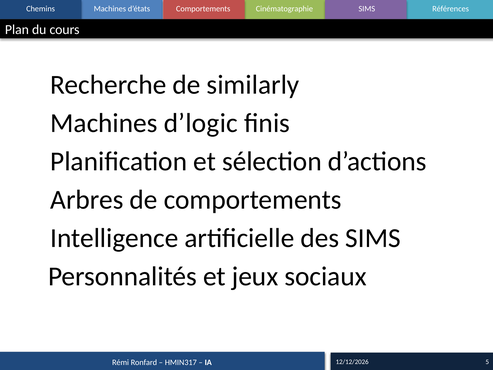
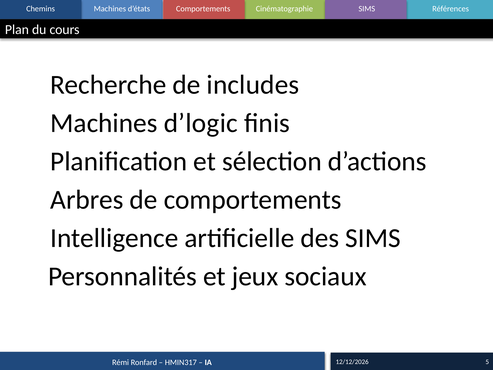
similarly: similarly -> includes (253, 85)
